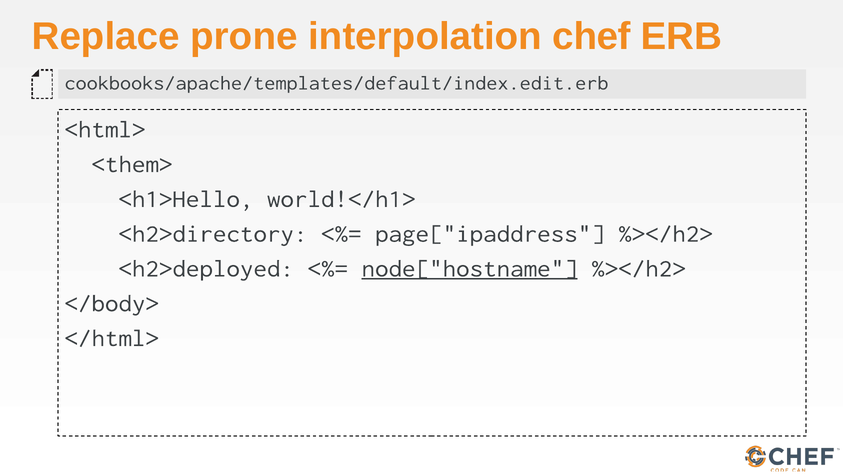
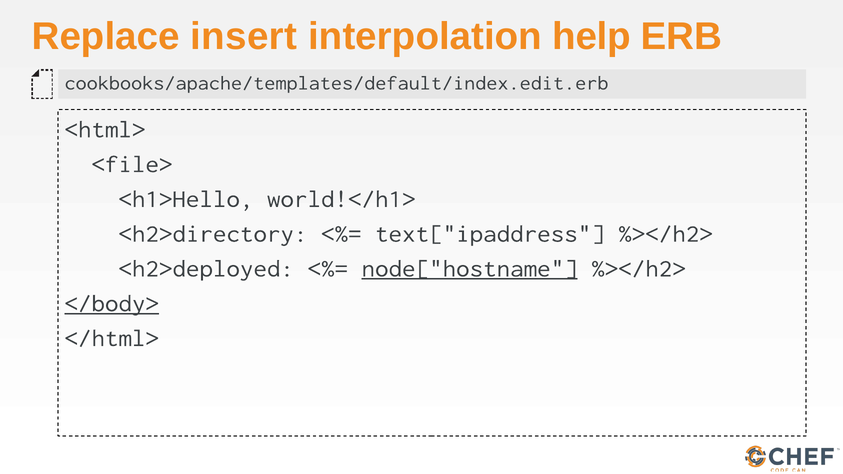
prone: prone -> insert (244, 36)
chef: chef -> help (592, 36)
<them>: <them> -> <file> (132, 164)
page["ipaddress: page["ipaddress -> text["ipaddress (490, 234)
</body> underline: none -> present (112, 303)
